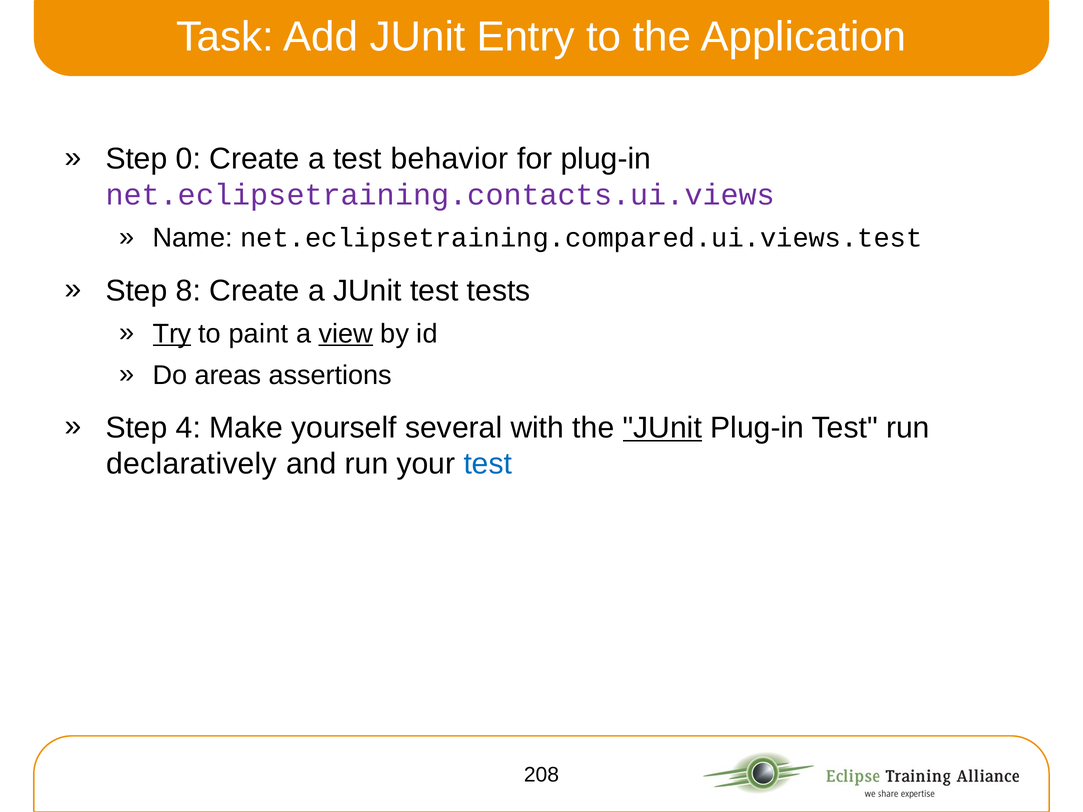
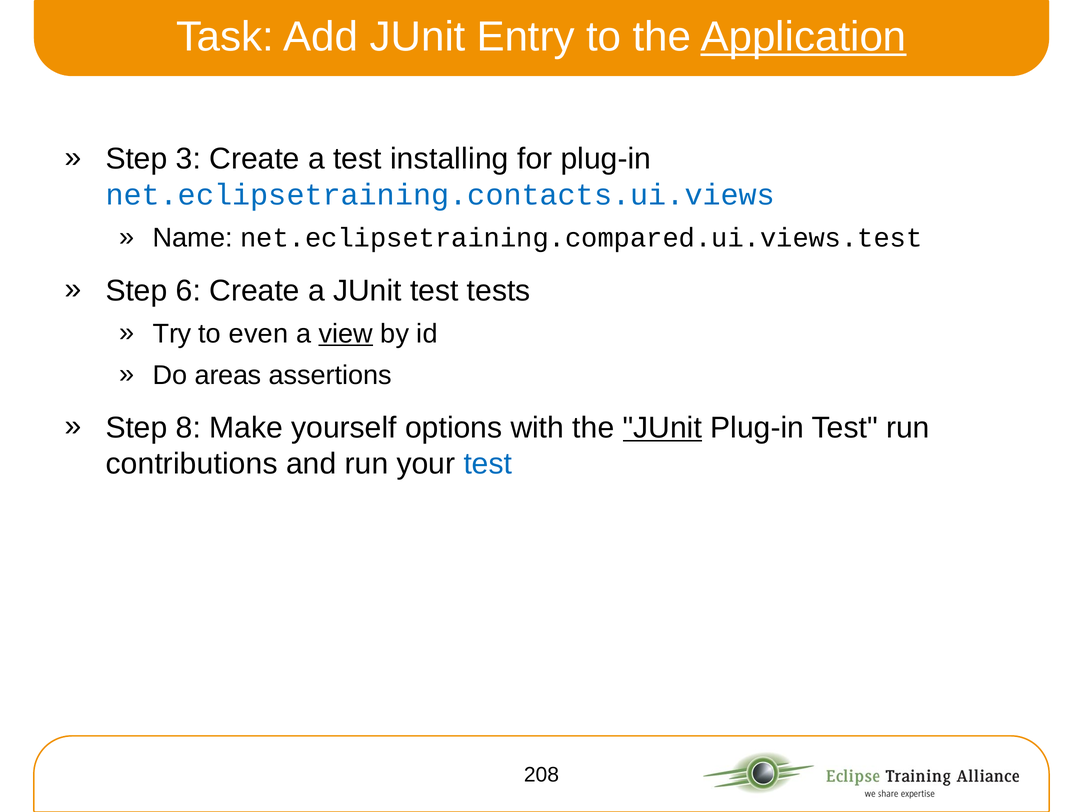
Application underline: none -> present (803, 37)
0: 0 -> 3 (188, 159)
behavior: behavior -> installing (449, 159)
net.eclipsetraining.contacts.ui.views colour: purple -> blue (440, 195)
8: 8 -> 6 (188, 291)
Try underline: present -> none (172, 334)
paint: paint -> even (258, 334)
4: 4 -> 8 (188, 428)
several: several -> options (454, 428)
declaratively: declaratively -> contributions (192, 464)
